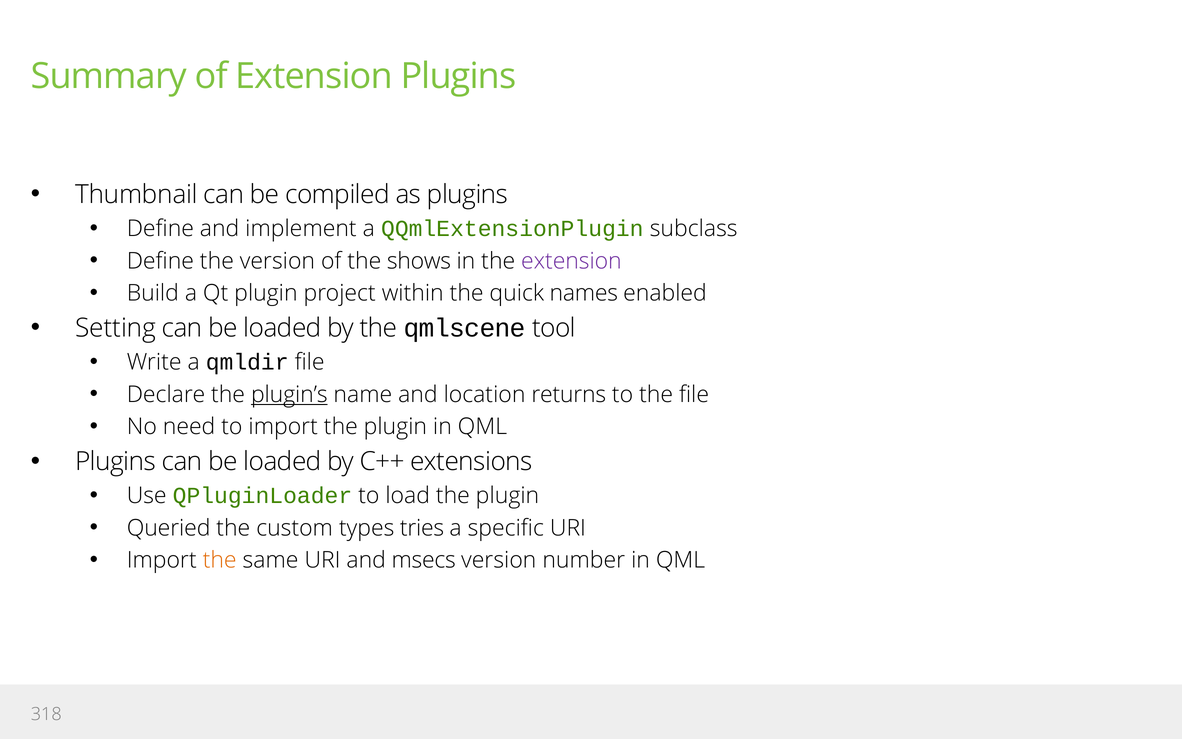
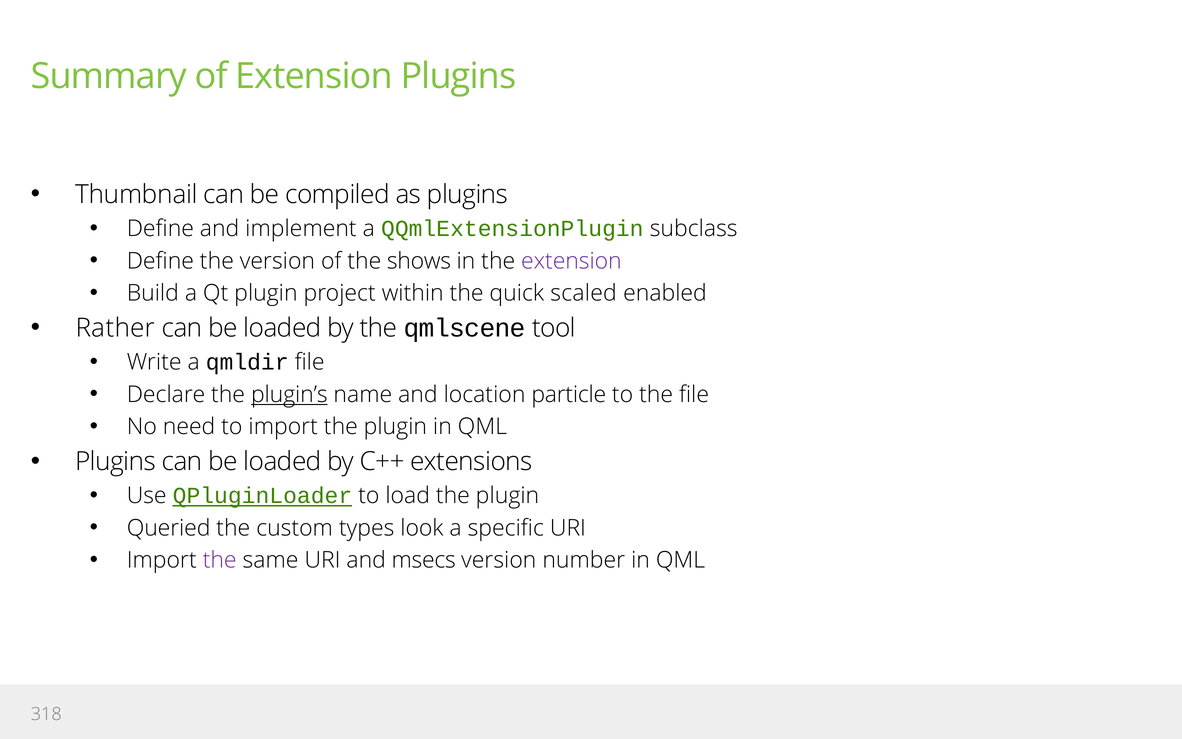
names: names -> scaled (584, 293)
Setting: Setting -> Rather (115, 328)
returns: returns -> particle (569, 394)
QPluginLoader underline: none -> present (262, 496)
tries: tries -> look (422, 528)
the colour: orange -> purple (220, 560)
